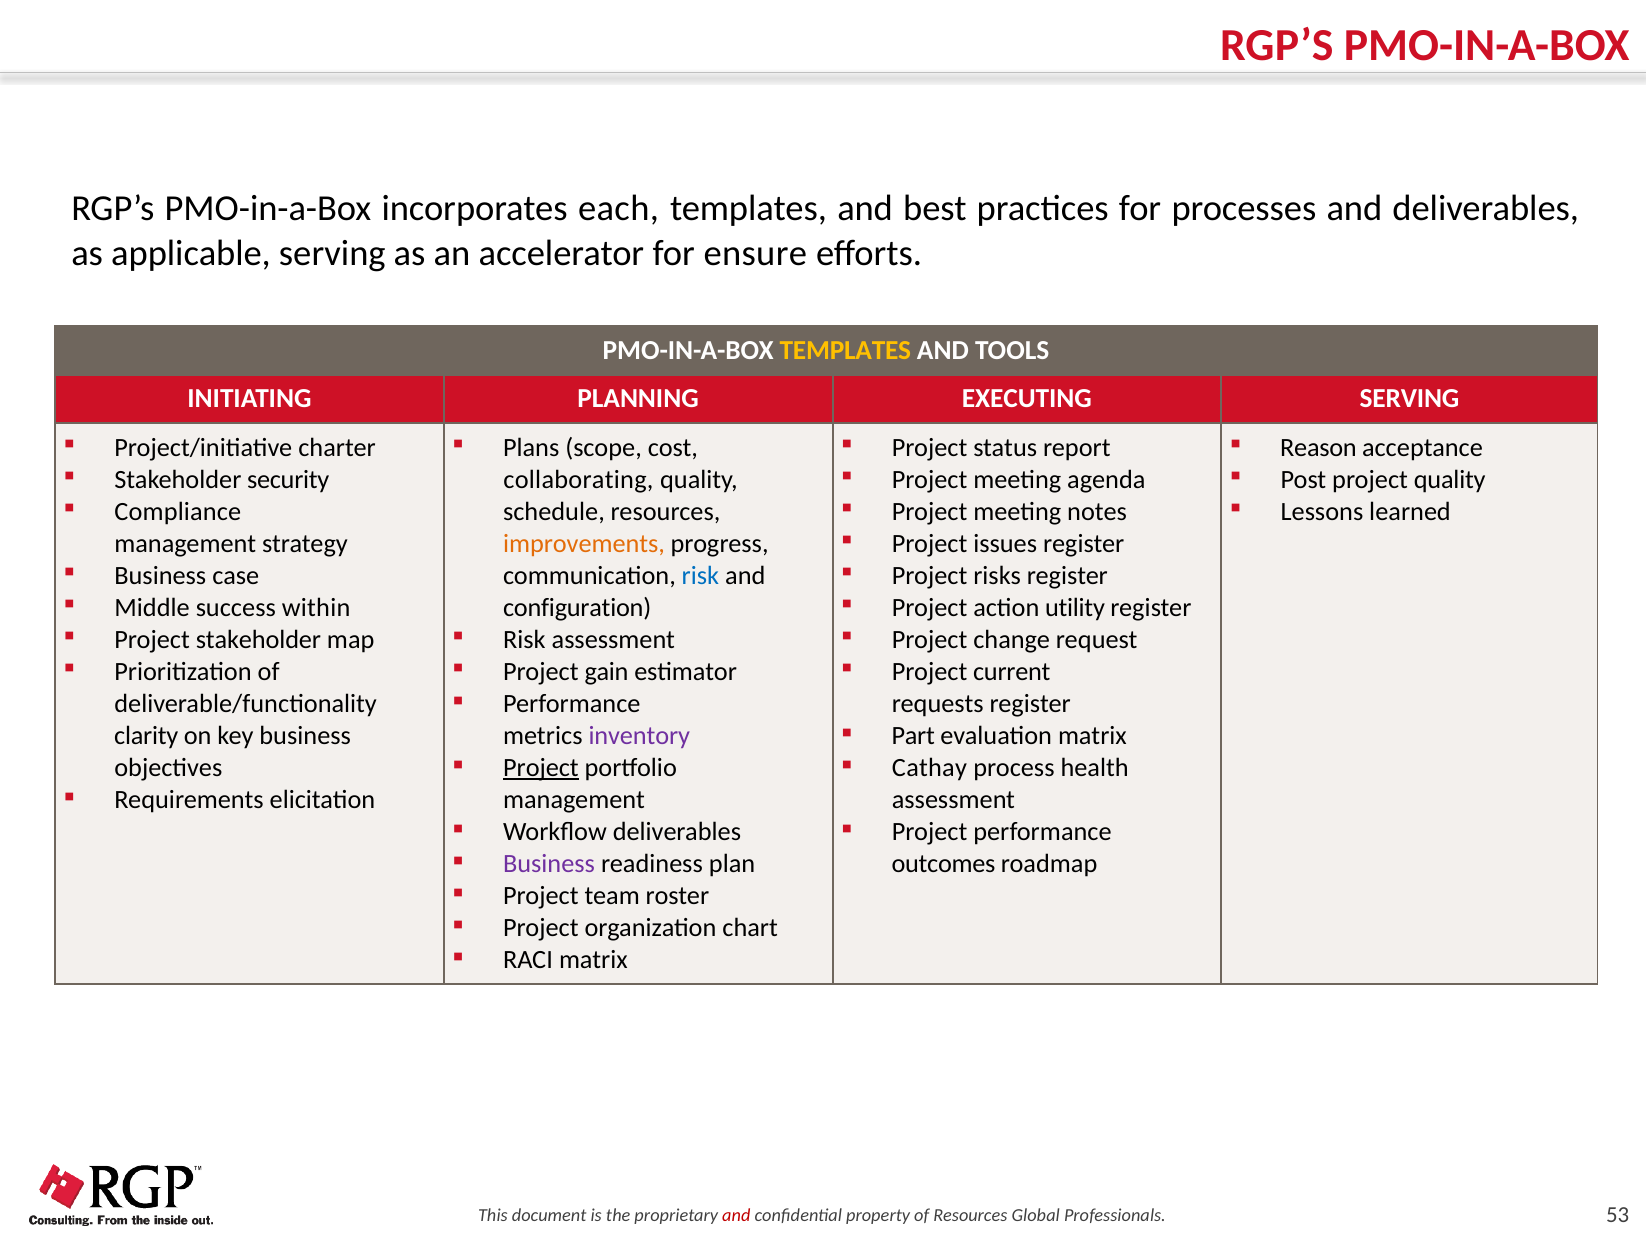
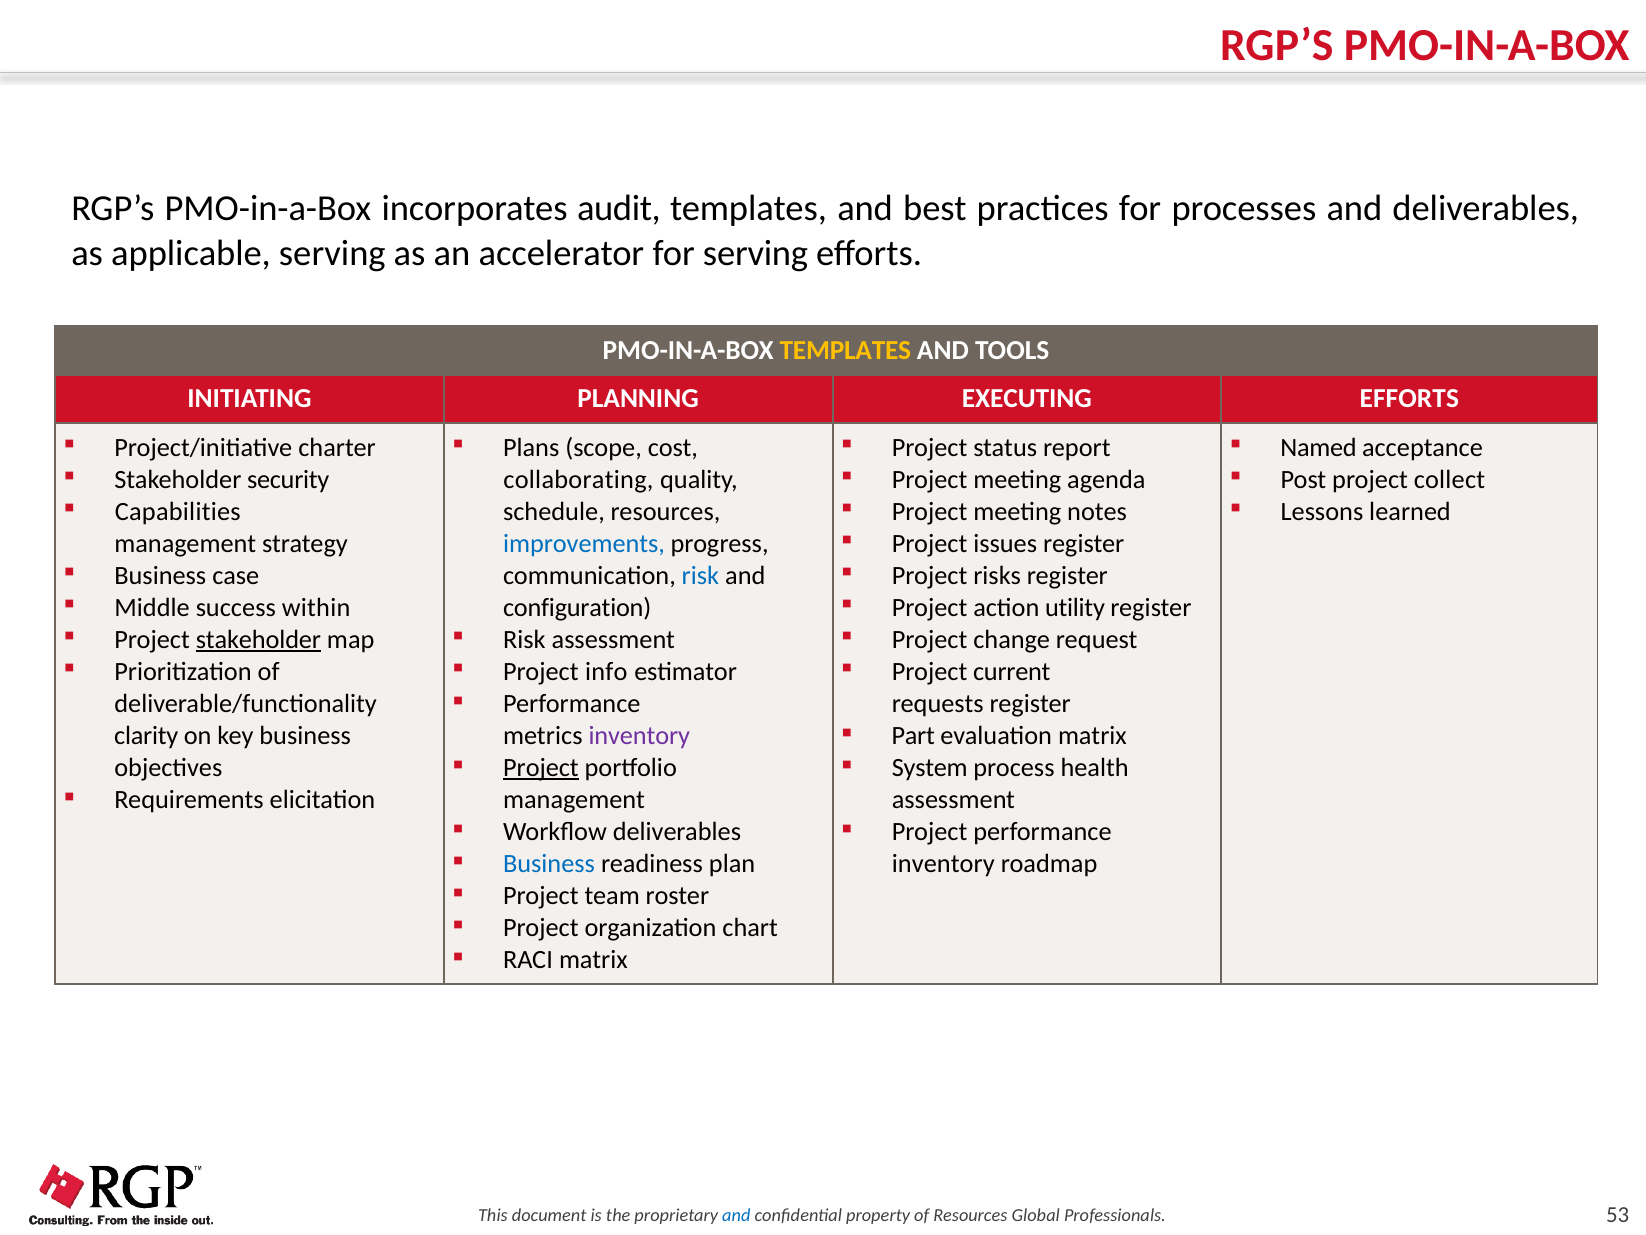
each: each -> audit (619, 208)
for ensure: ensure -> serving (756, 254)
EXECUTING SERVING: SERVING -> EFFORTS (1409, 398)
Reason: Reason -> Named (1319, 448)
project quality: quality -> collect (1449, 480)
Compliance: Compliance -> Capabilities (178, 512)
improvements colour: orange -> blue (584, 544)
stakeholder underline: none -> present (258, 640)
gain: gain -> info (606, 672)
Cathay: Cathay -> System (930, 768)
Business colour: purple -> blue (549, 864)
outcomes: outcomes -> inventory (943, 864)
and colour: red -> blue (736, 1215)
